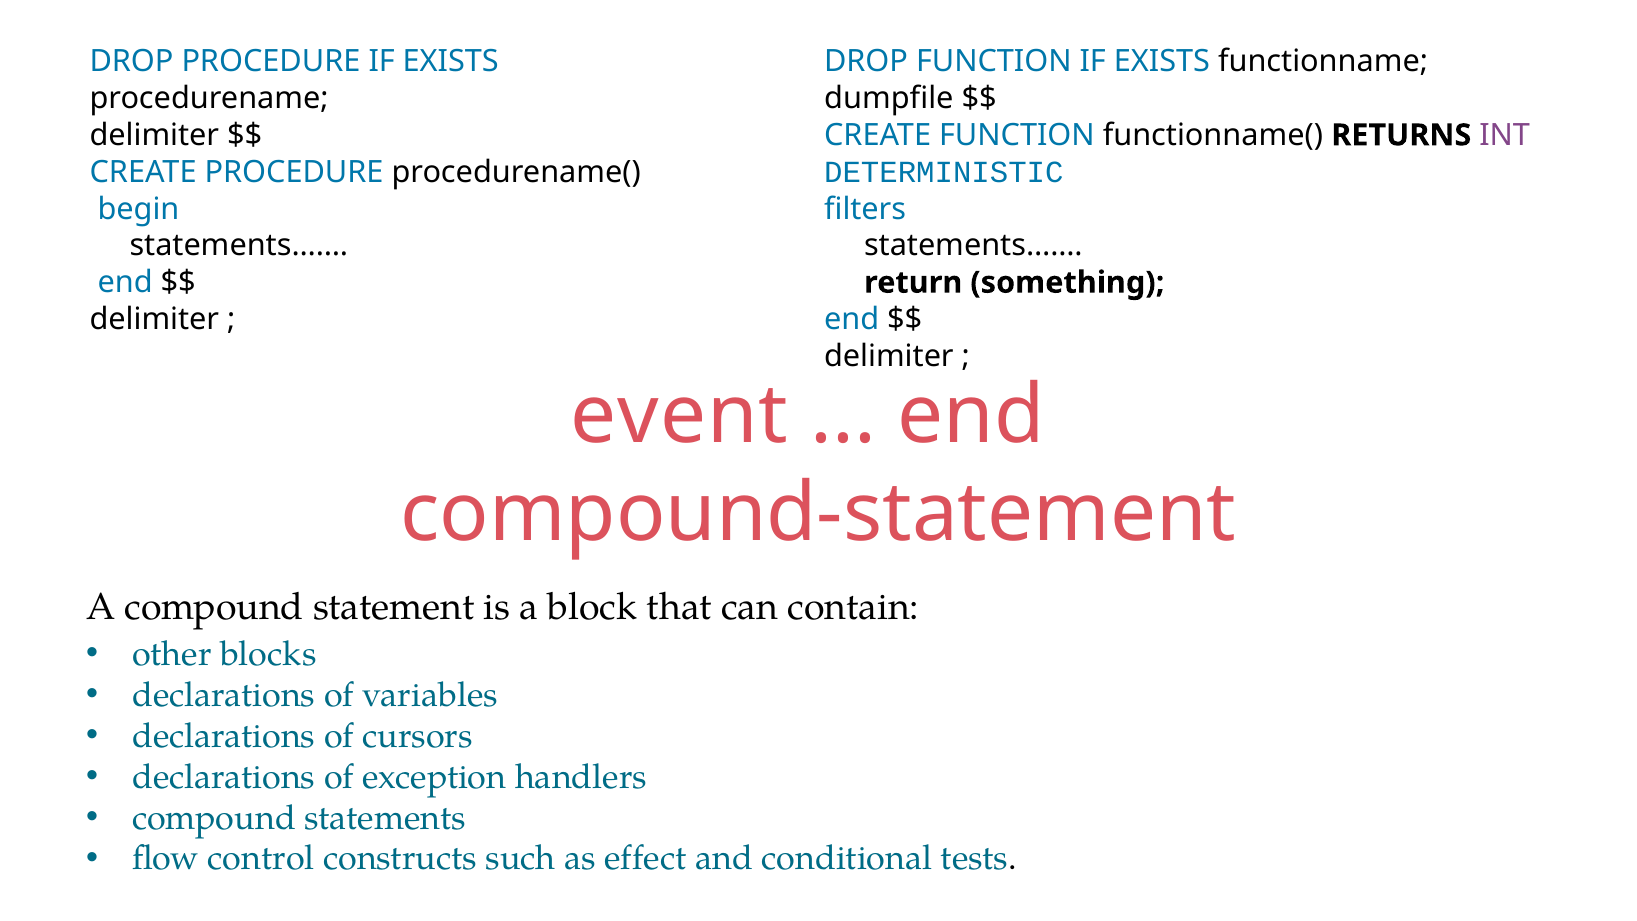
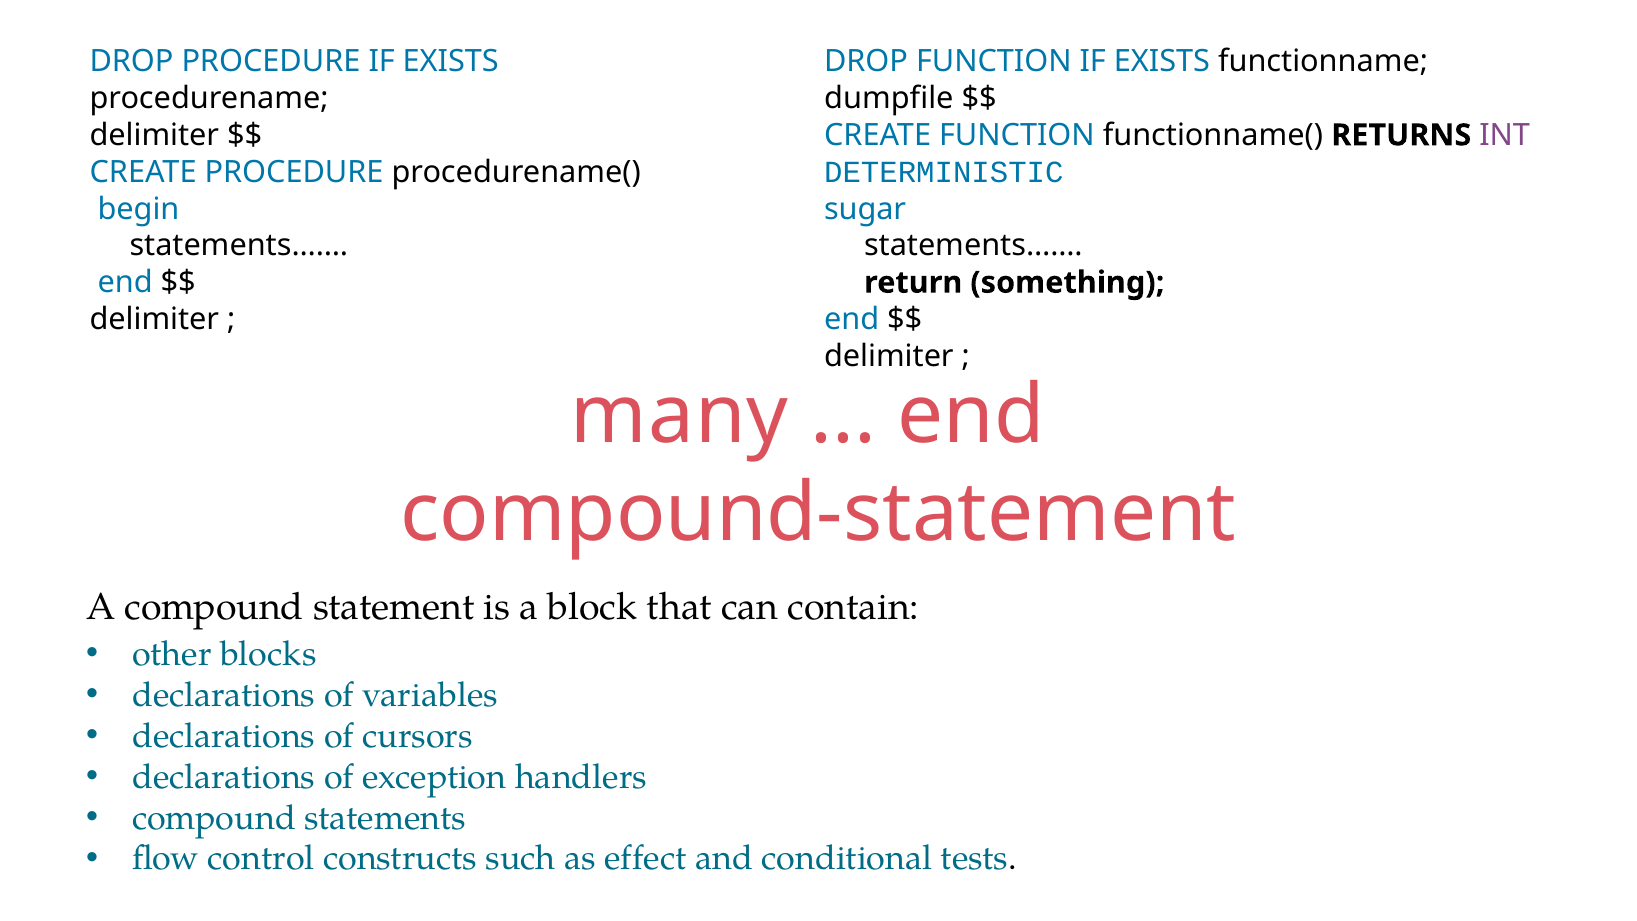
filters: filters -> sugar (865, 209)
event: event -> many (680, 415)
